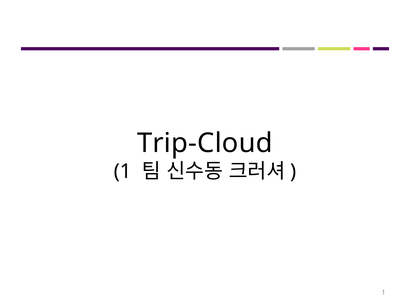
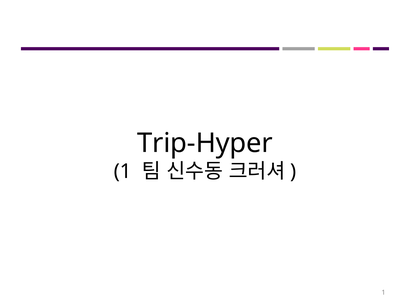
Trip-Cloud: Trip-Cloud -> Trip-Hyper (205, 143)
